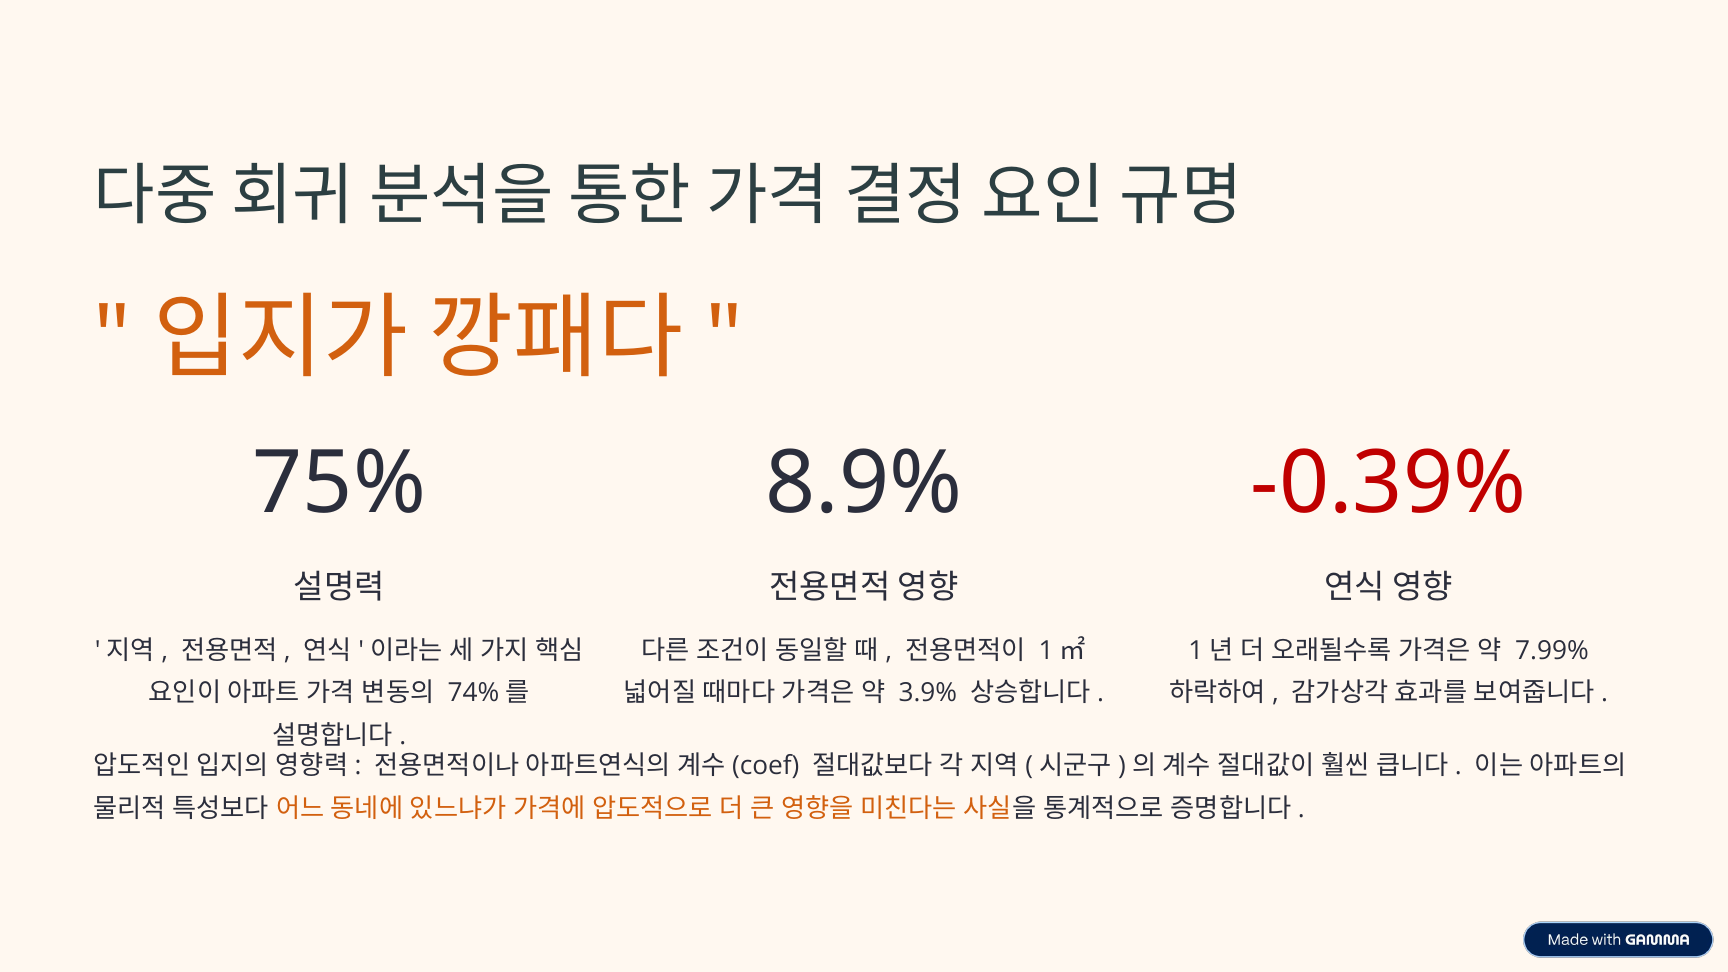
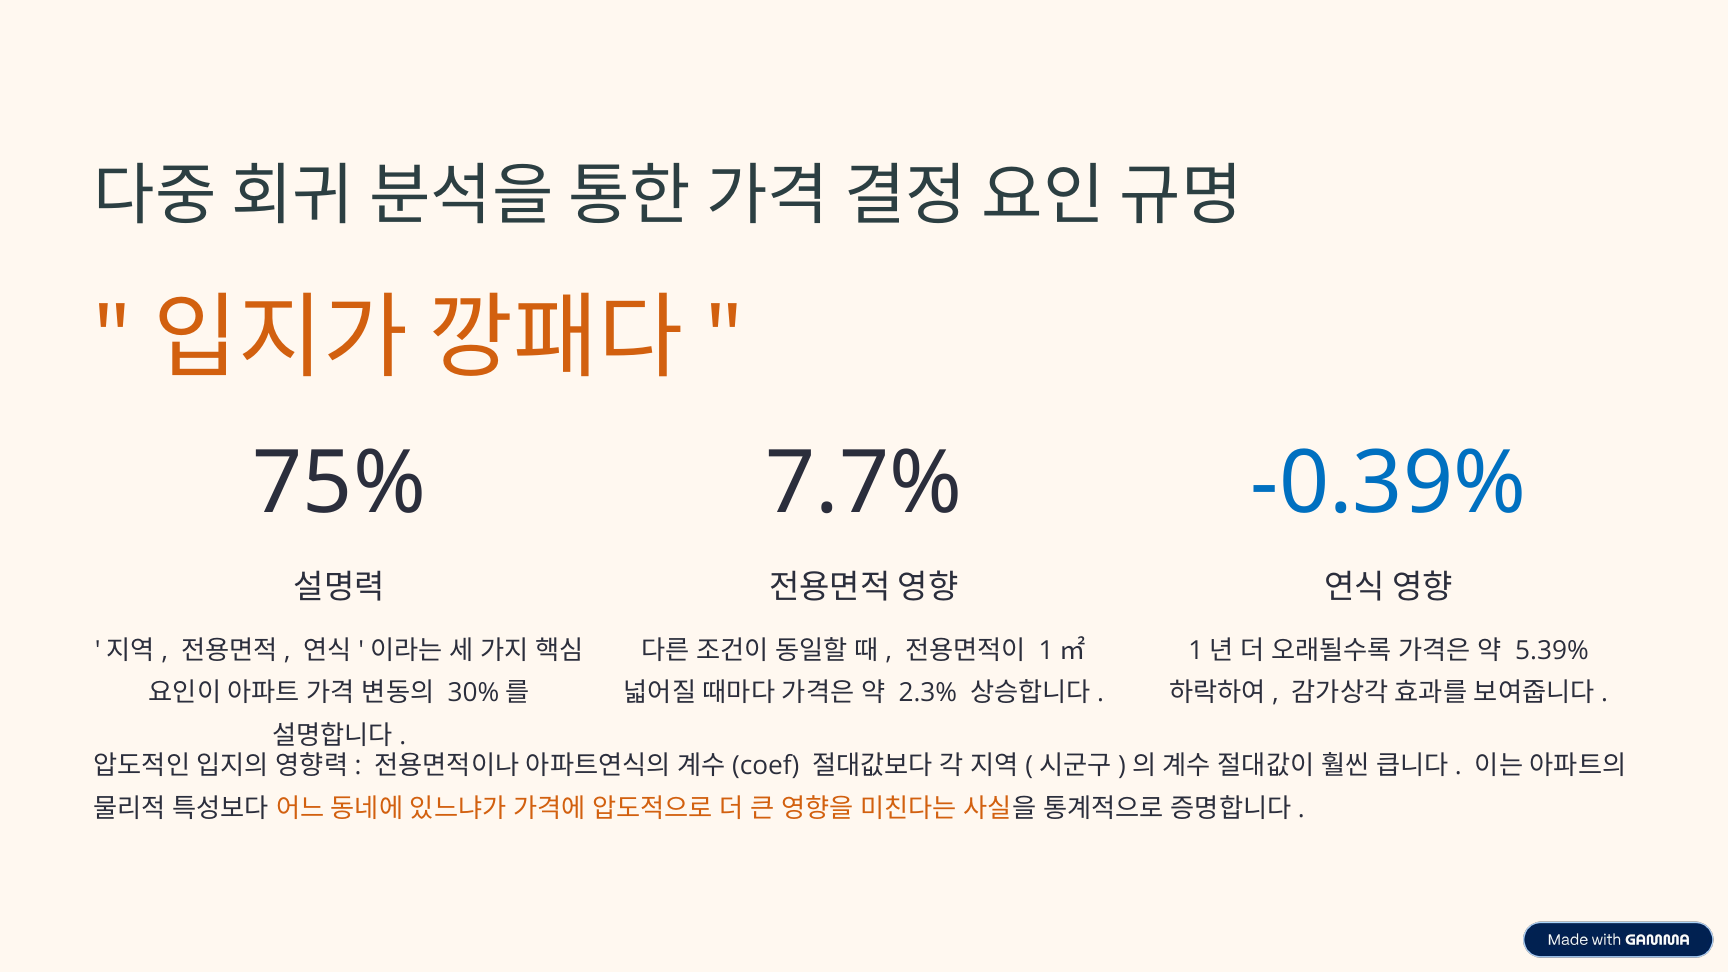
8.9%: 8.9% -> 7.7% (864, 483)
-0.39% colour: red -> blue (1389, 483)
7.99%: 7.99% -> 5.39% (1552, 650)
74%: 74% -> 30% (473, 693)
3.9%: 3.9% -> 2.3% (928, 693)
